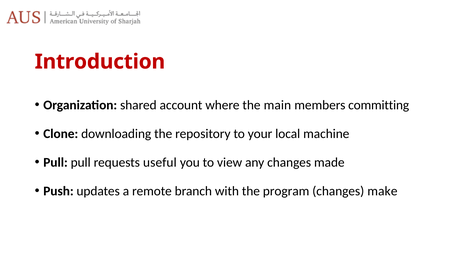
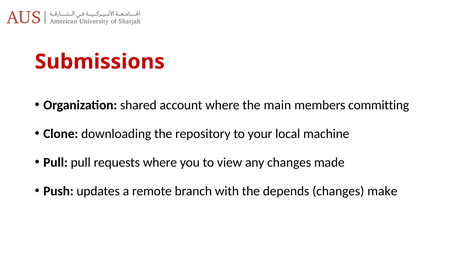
Introduction: Introduction -> Submissions (100, 62)
requests useful: useful -> where (160, 163)
program: program -> depends (286, 191)
